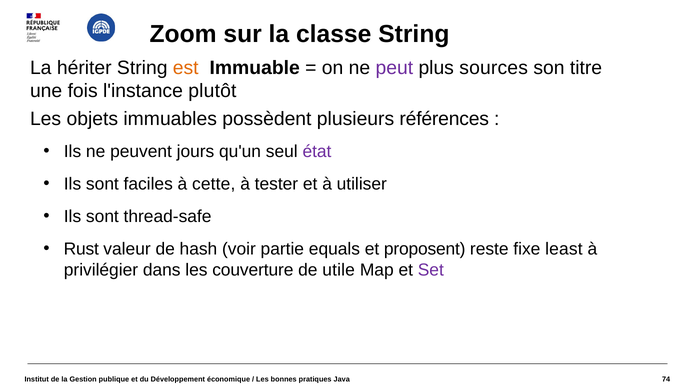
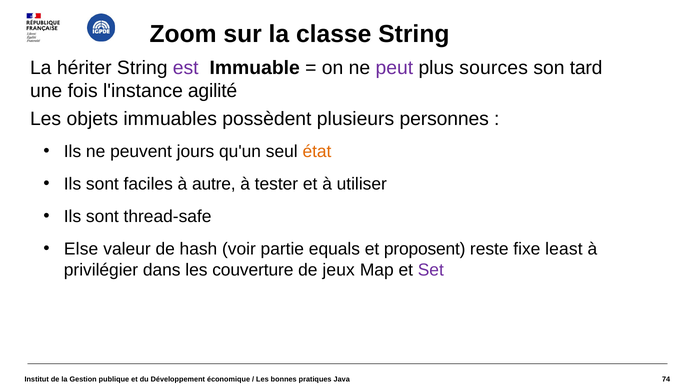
est colour: orange -> purple (186, 68)
titre: titre -> tard (586, 68)
plutôt: plutôt -> agilité (213, 91)
références: références -> personnes (444, 119)
état colour: purple -> orange (317, 152)
cette: cette -> autre (214, 184)
Rust: Rust -> Else (81, 249)
utile: utile -> jeux (339, 270)
